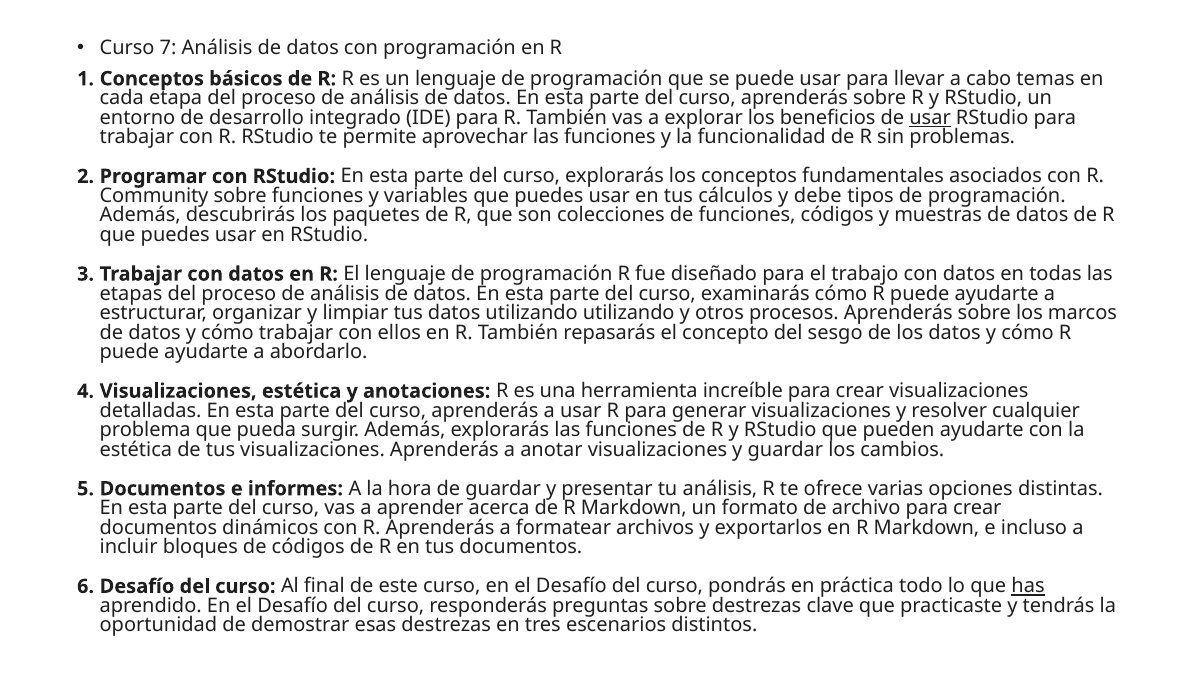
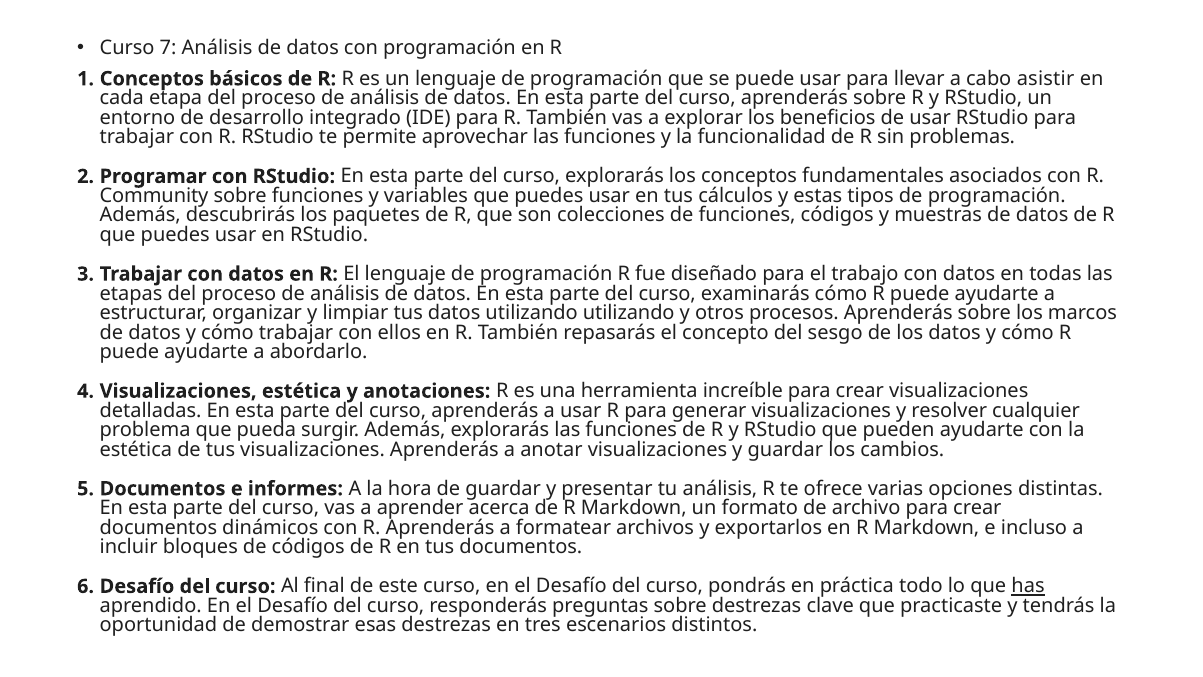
temas: temas -> asistir (1046, 79)
usar underline: present -> none (930, 118)
debe: debe -> estas (818, 196)
